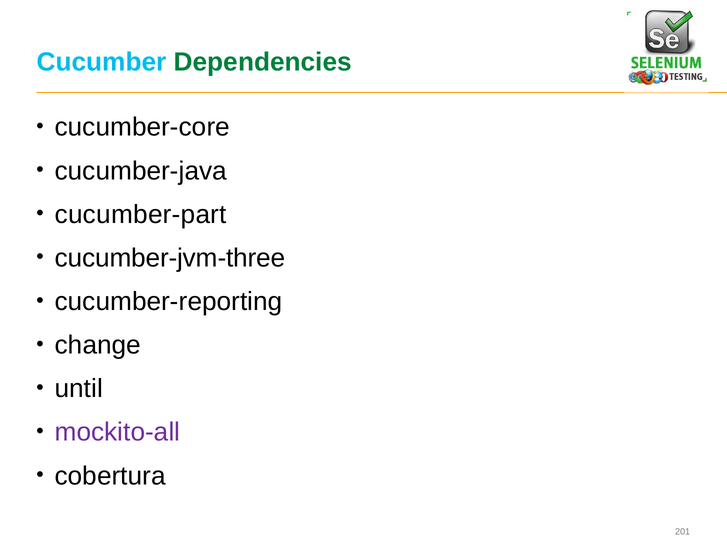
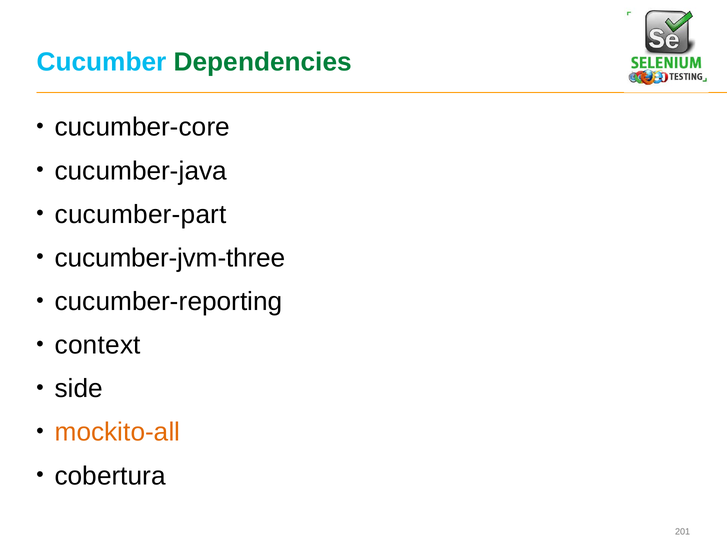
change: change -> context (98, 345)
until: until -> side (79, 389)
mockito-all colour: purple -> orange (117, 433)
